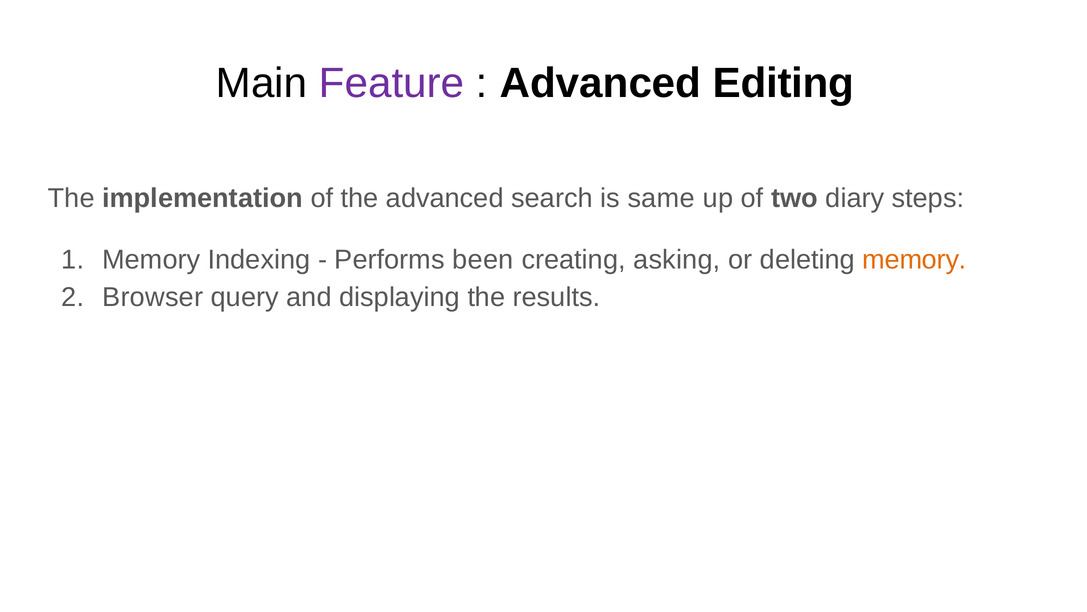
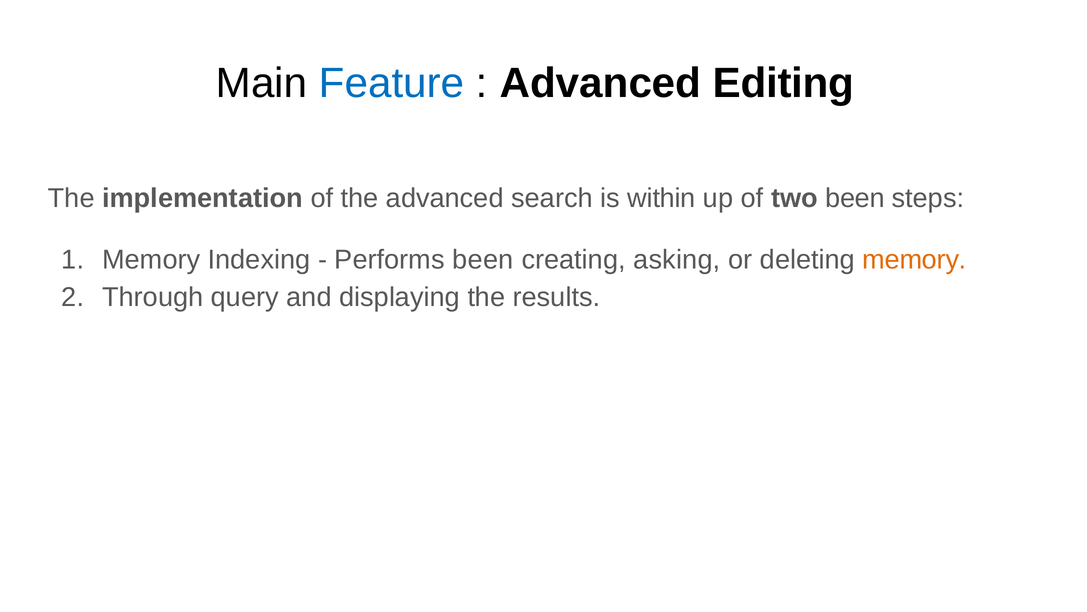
Feature colour: purple -> blue (392, 83)
same: same -> within (662, 198)
two diary: diary -> been (855, 198)
Browser: Browser -> Through (153, 297)
